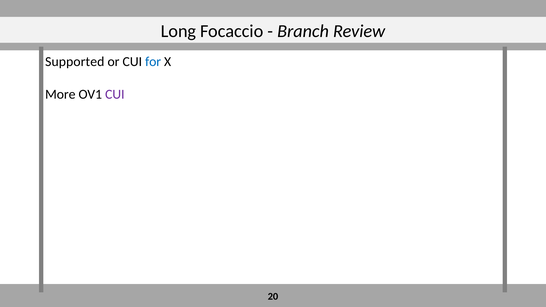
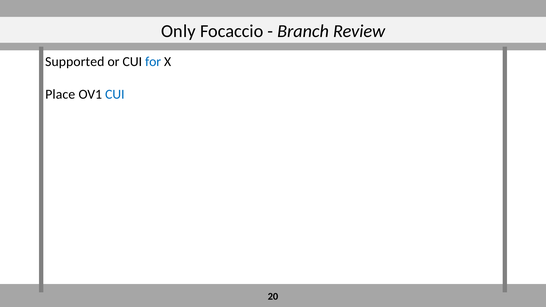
Long: Long -> Only (178, 31)
More: More -> Place (60, 94)
CUI colour: purple -> blue (115, 94)
